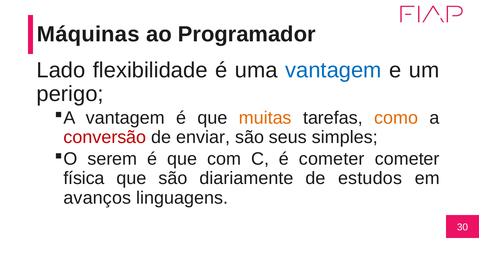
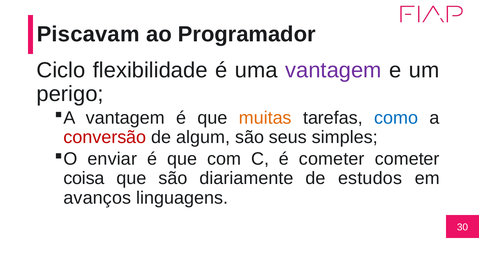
Máquinas: Máquinas -> Piscavam (88, 34)
Lado: Lado -> Ciclo (61, 70)
vantagem colour: blue -> purple (333, 70)
como colour: orange -> blue (396, 118)
enviar: enviar -> algum (203, 137)
serem: serem -> enviar (112, 159)
física: física -> coisa (84, 179)
